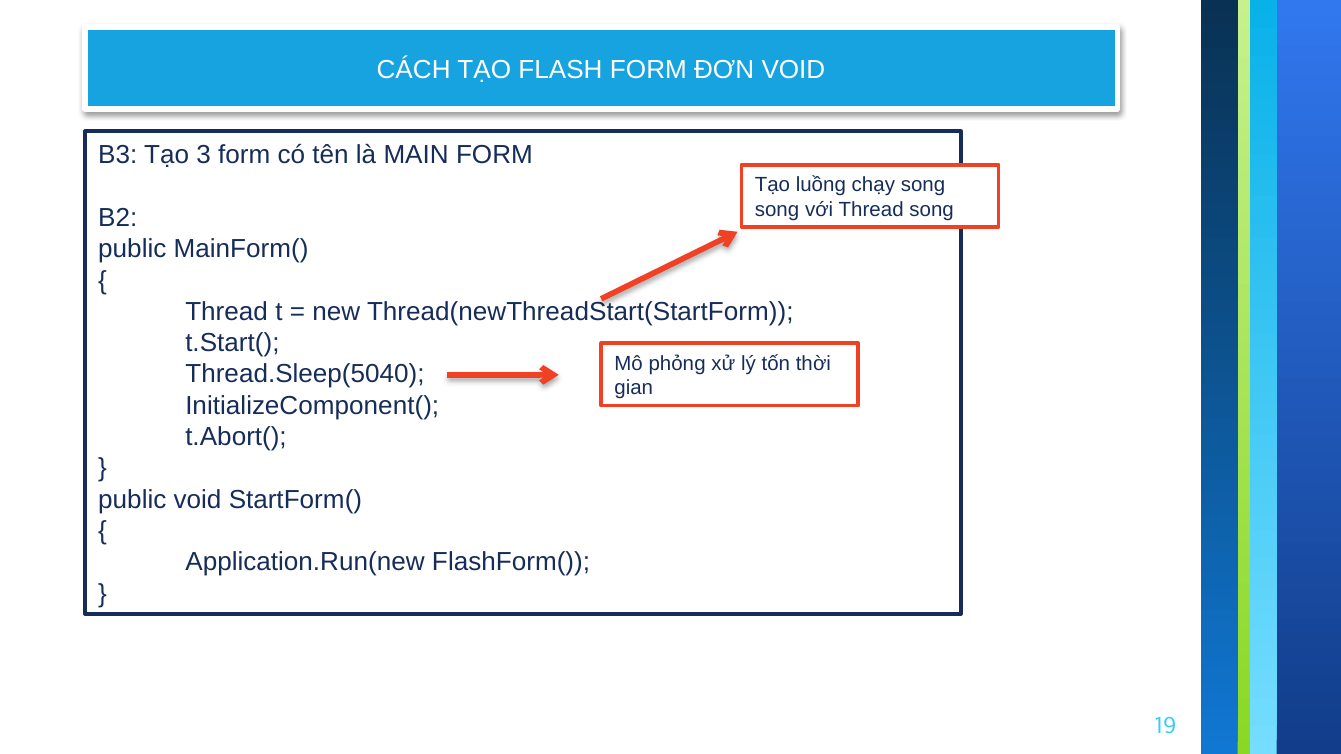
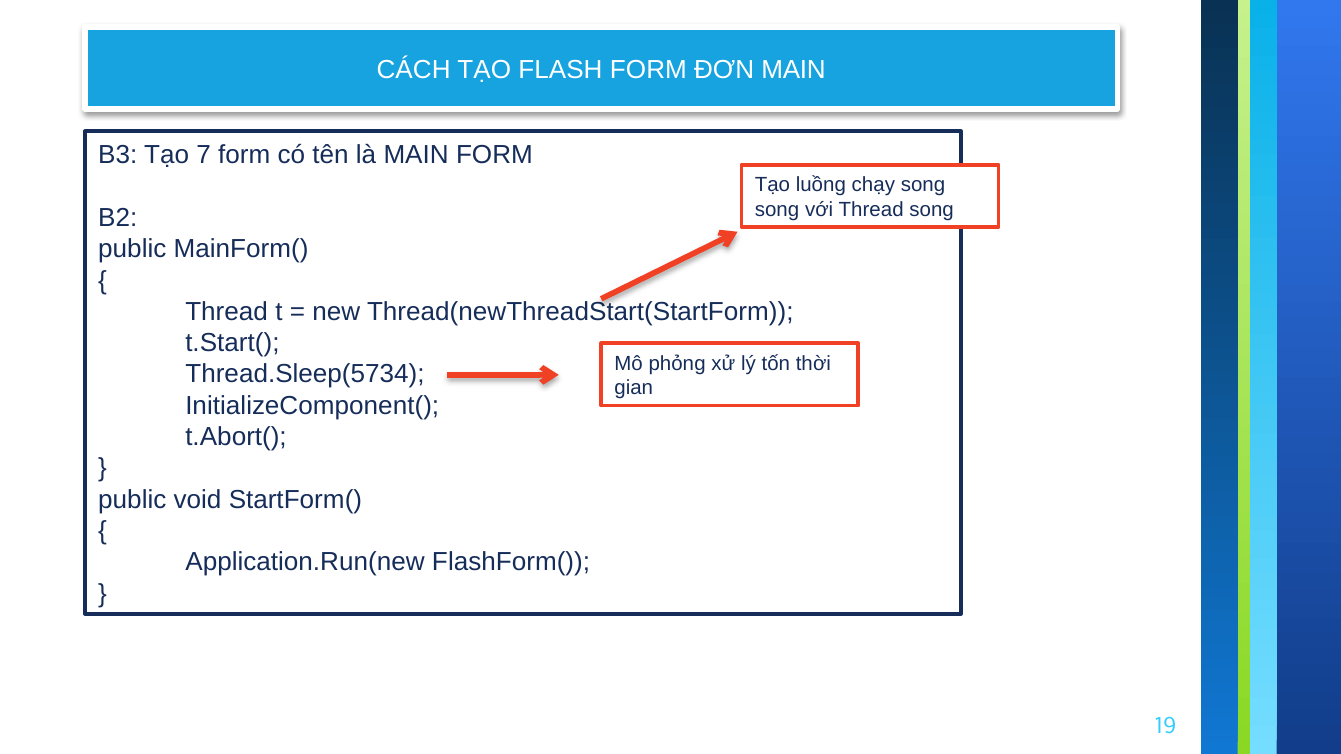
ĐƠN VOID: VOID -> MAIN (794, 70)
3: 3 -> 7 (204, 155)
Thread.Sleep(5040: Thread.Sleep(5040 -> Thread.Sleep(5734 (305, 375)
